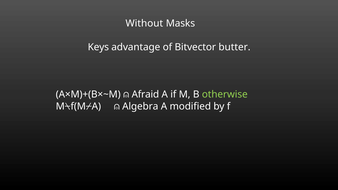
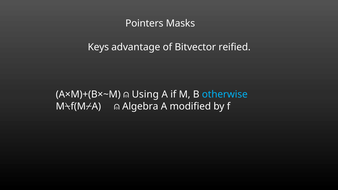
Without: Without -> Pointers (144, 24)
butter: butter -> reified (235, 47)
Afraid: Afraid -> Using (145, 95)
otherwise colour: light green -> light blue (225, 95)
